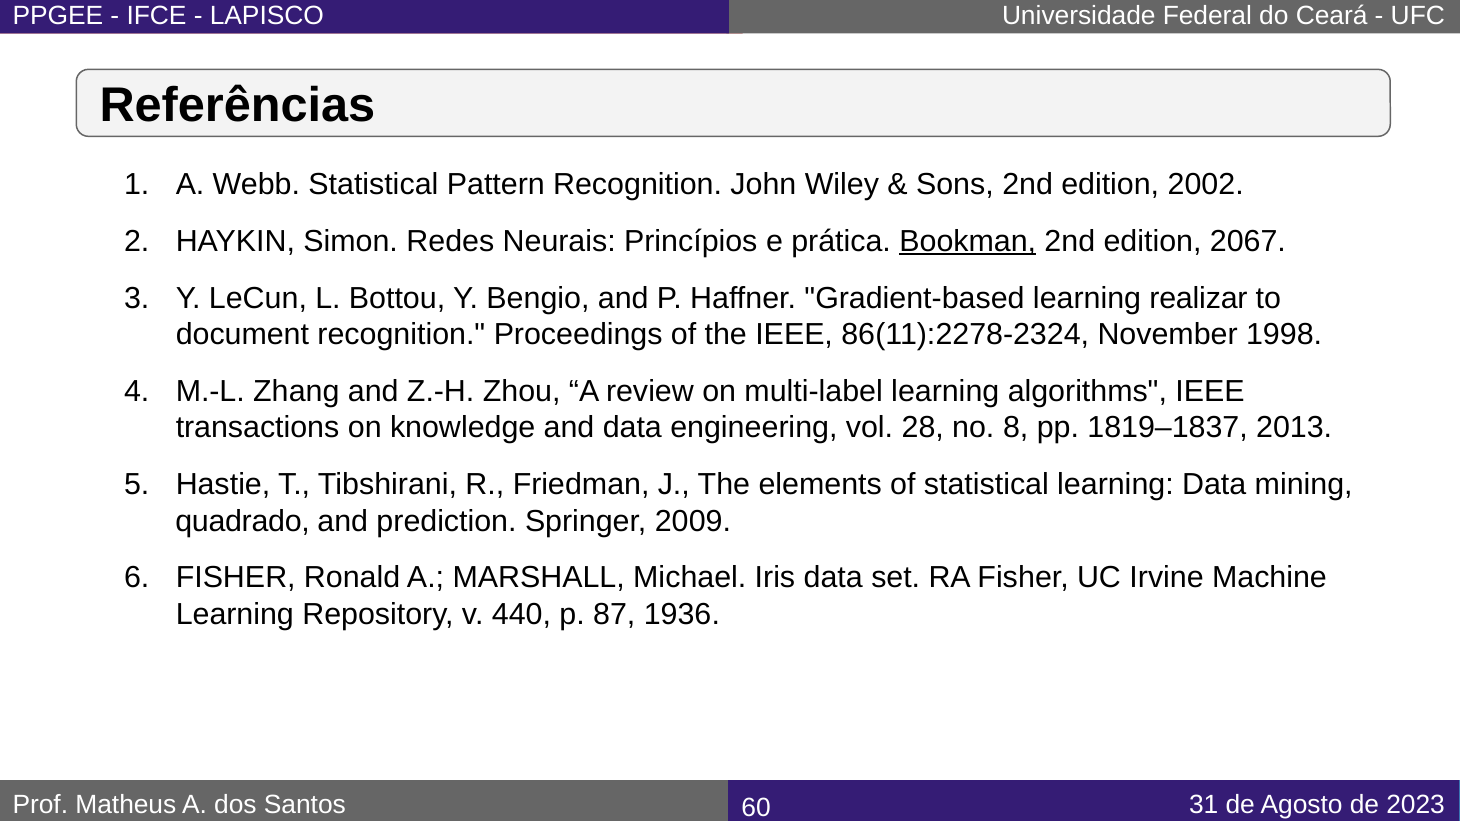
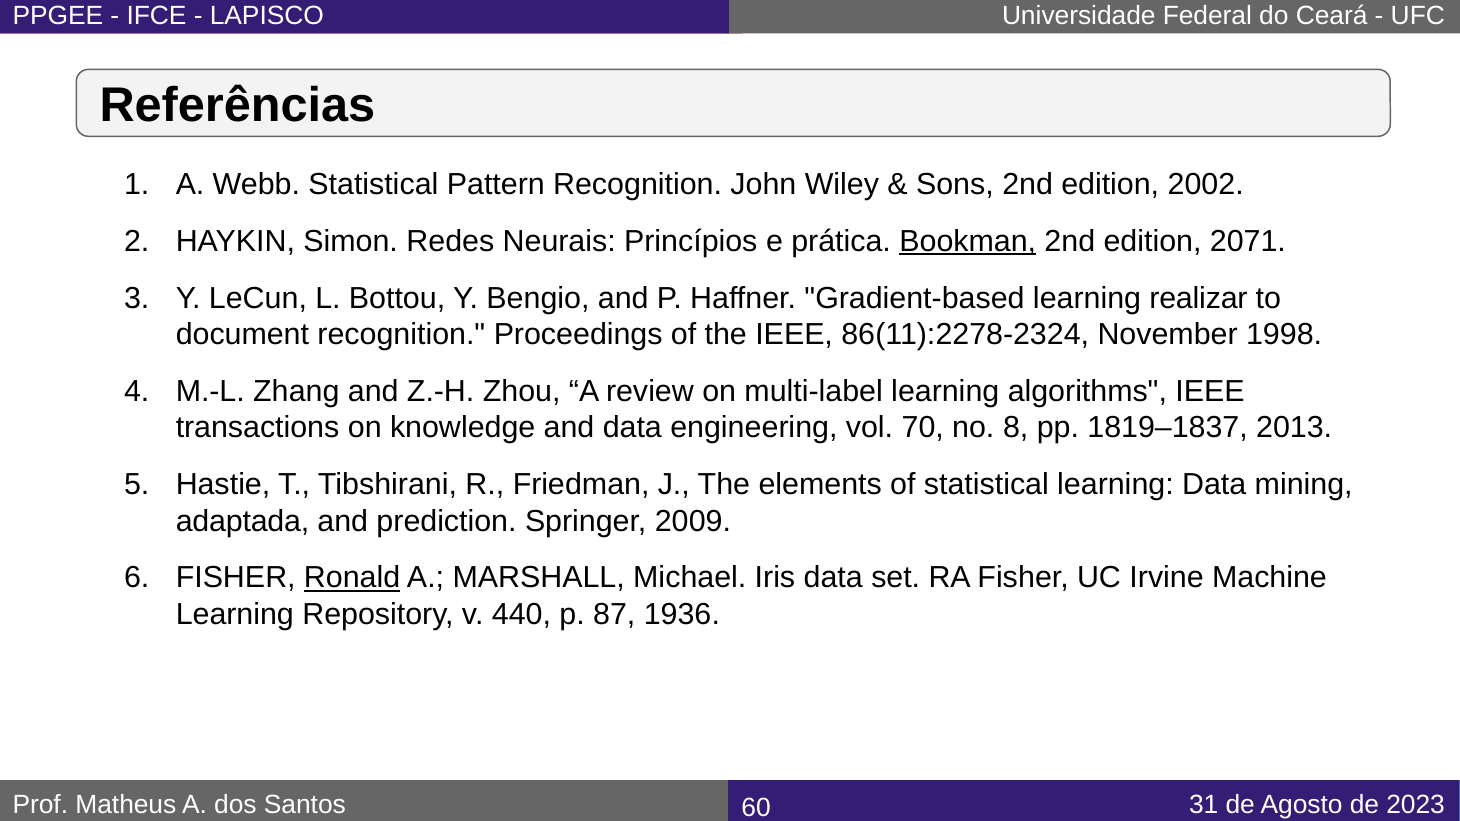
2067: 2067 -> 2071 (1248, 241)
28: 28 -> 70 (923, 428)
quadrado: quadrado -> adaptada (243, 521)
Ronald underline: none -> present (352, 578)
